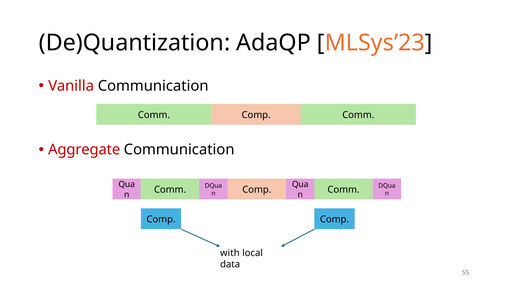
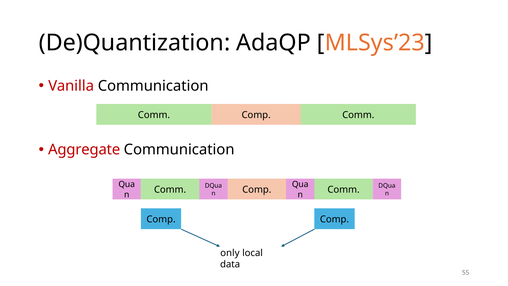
with: with -> only (230, 253)
